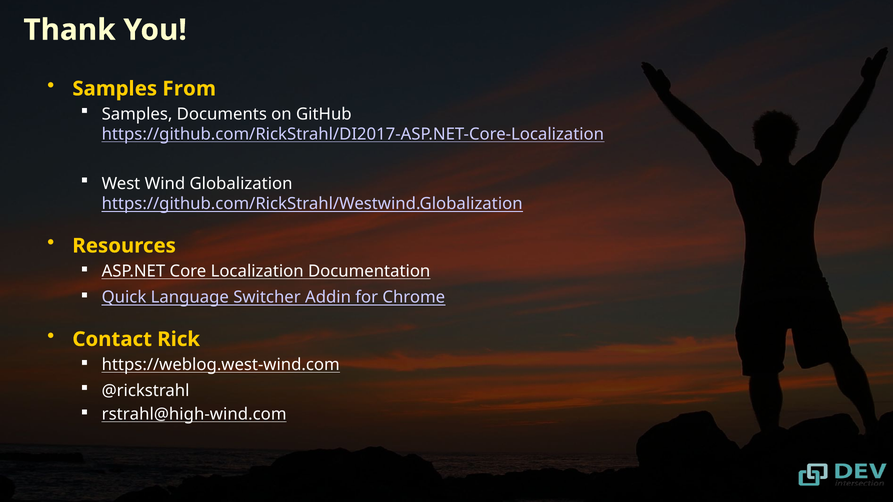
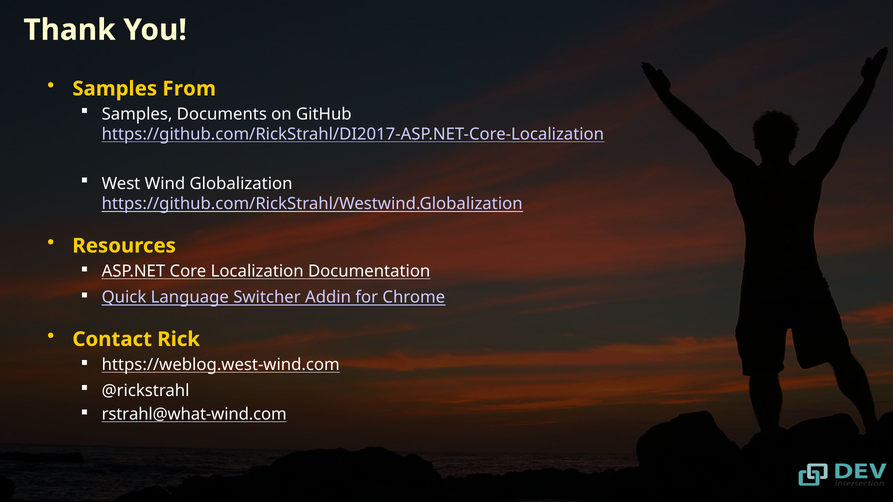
rstrahl@high-wind.com: rstrahl@high-wind.com -> rstrahl@what-wind.com (194, 414)
